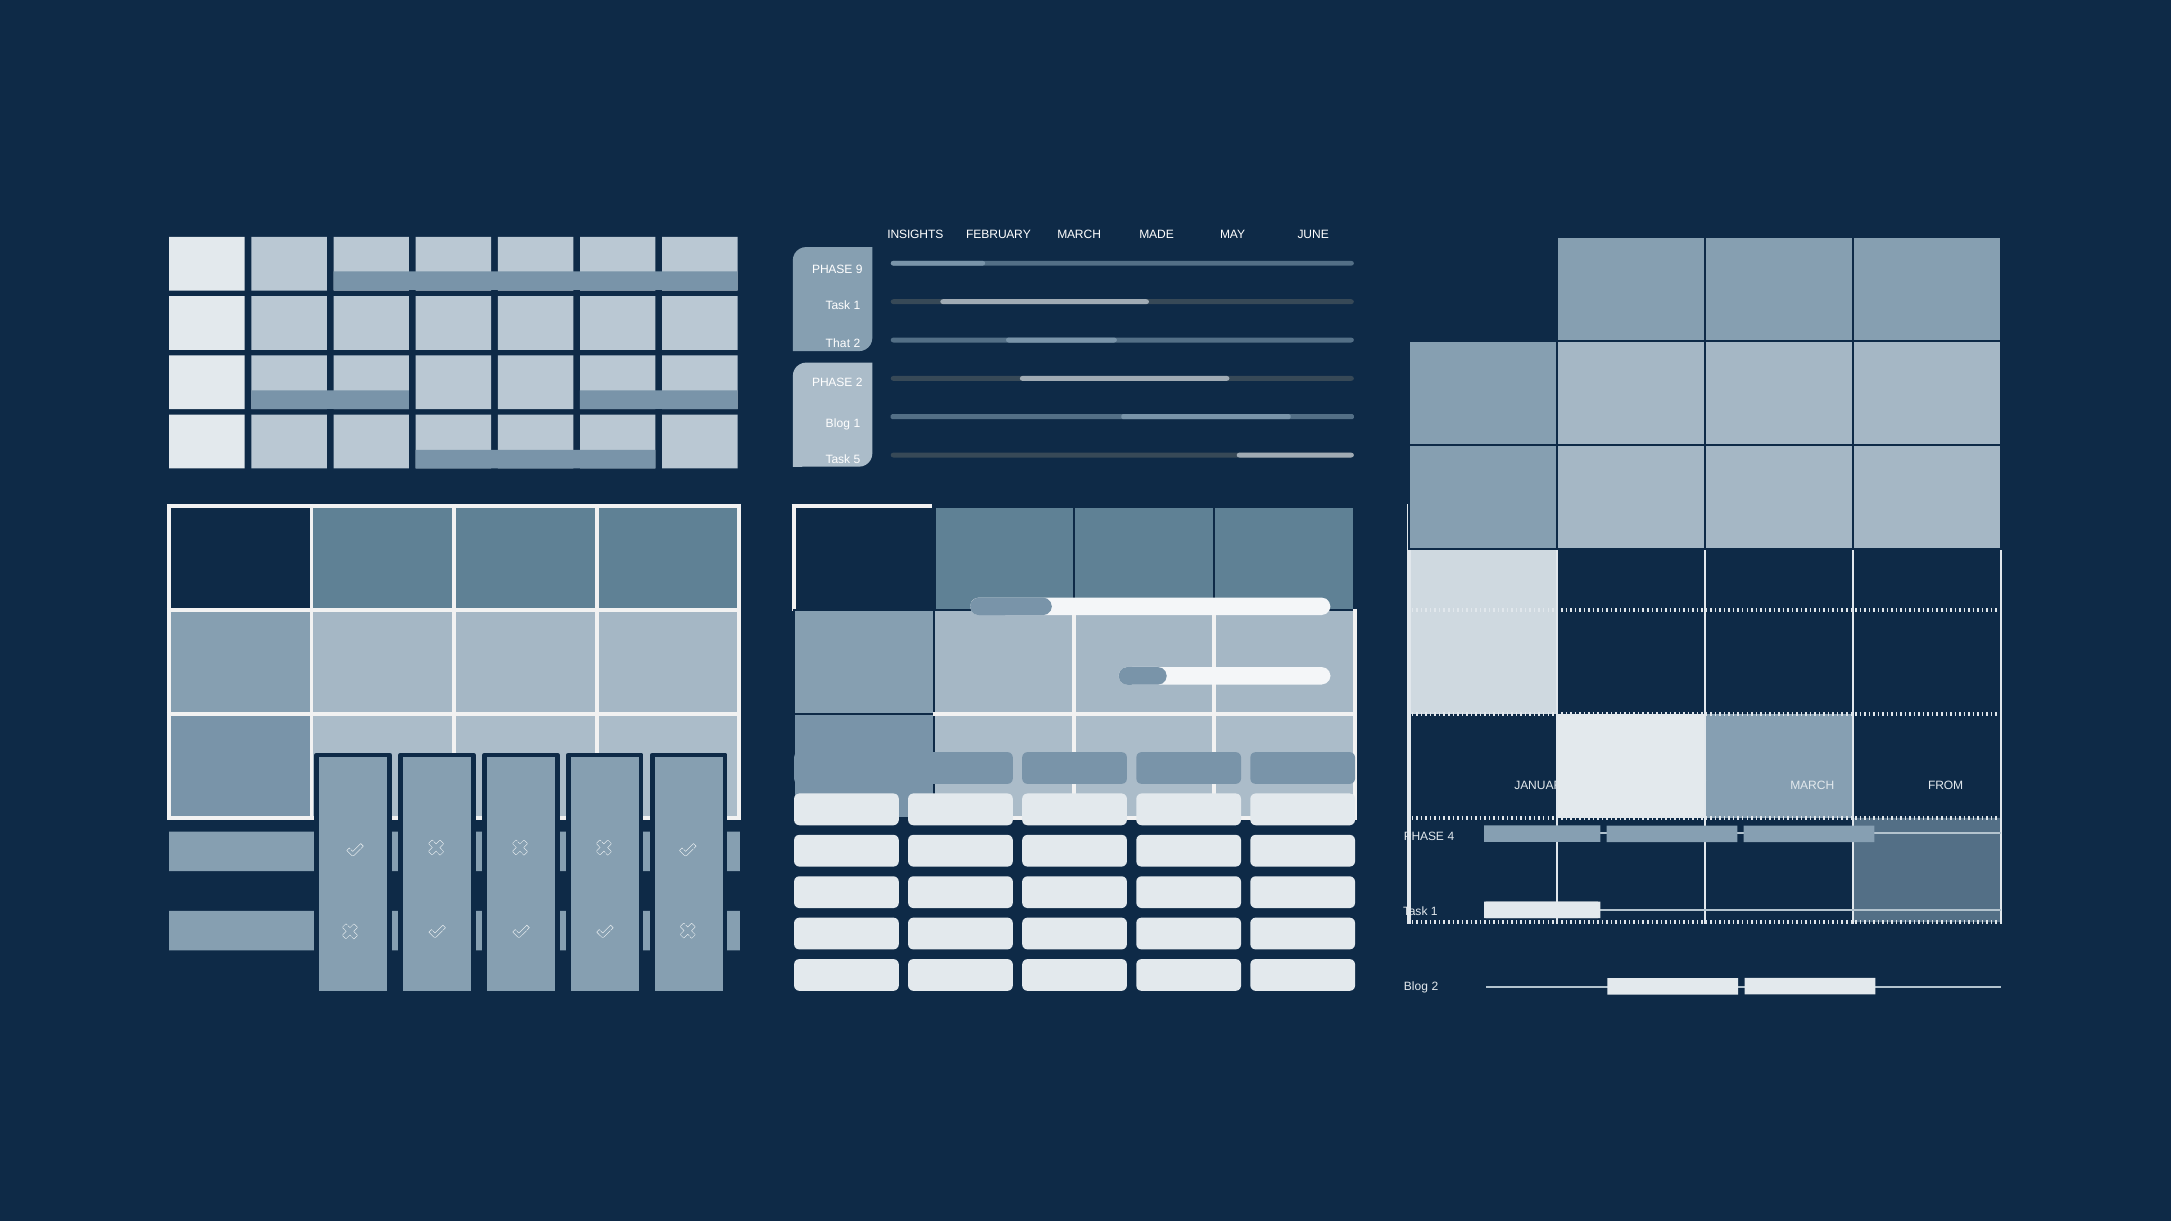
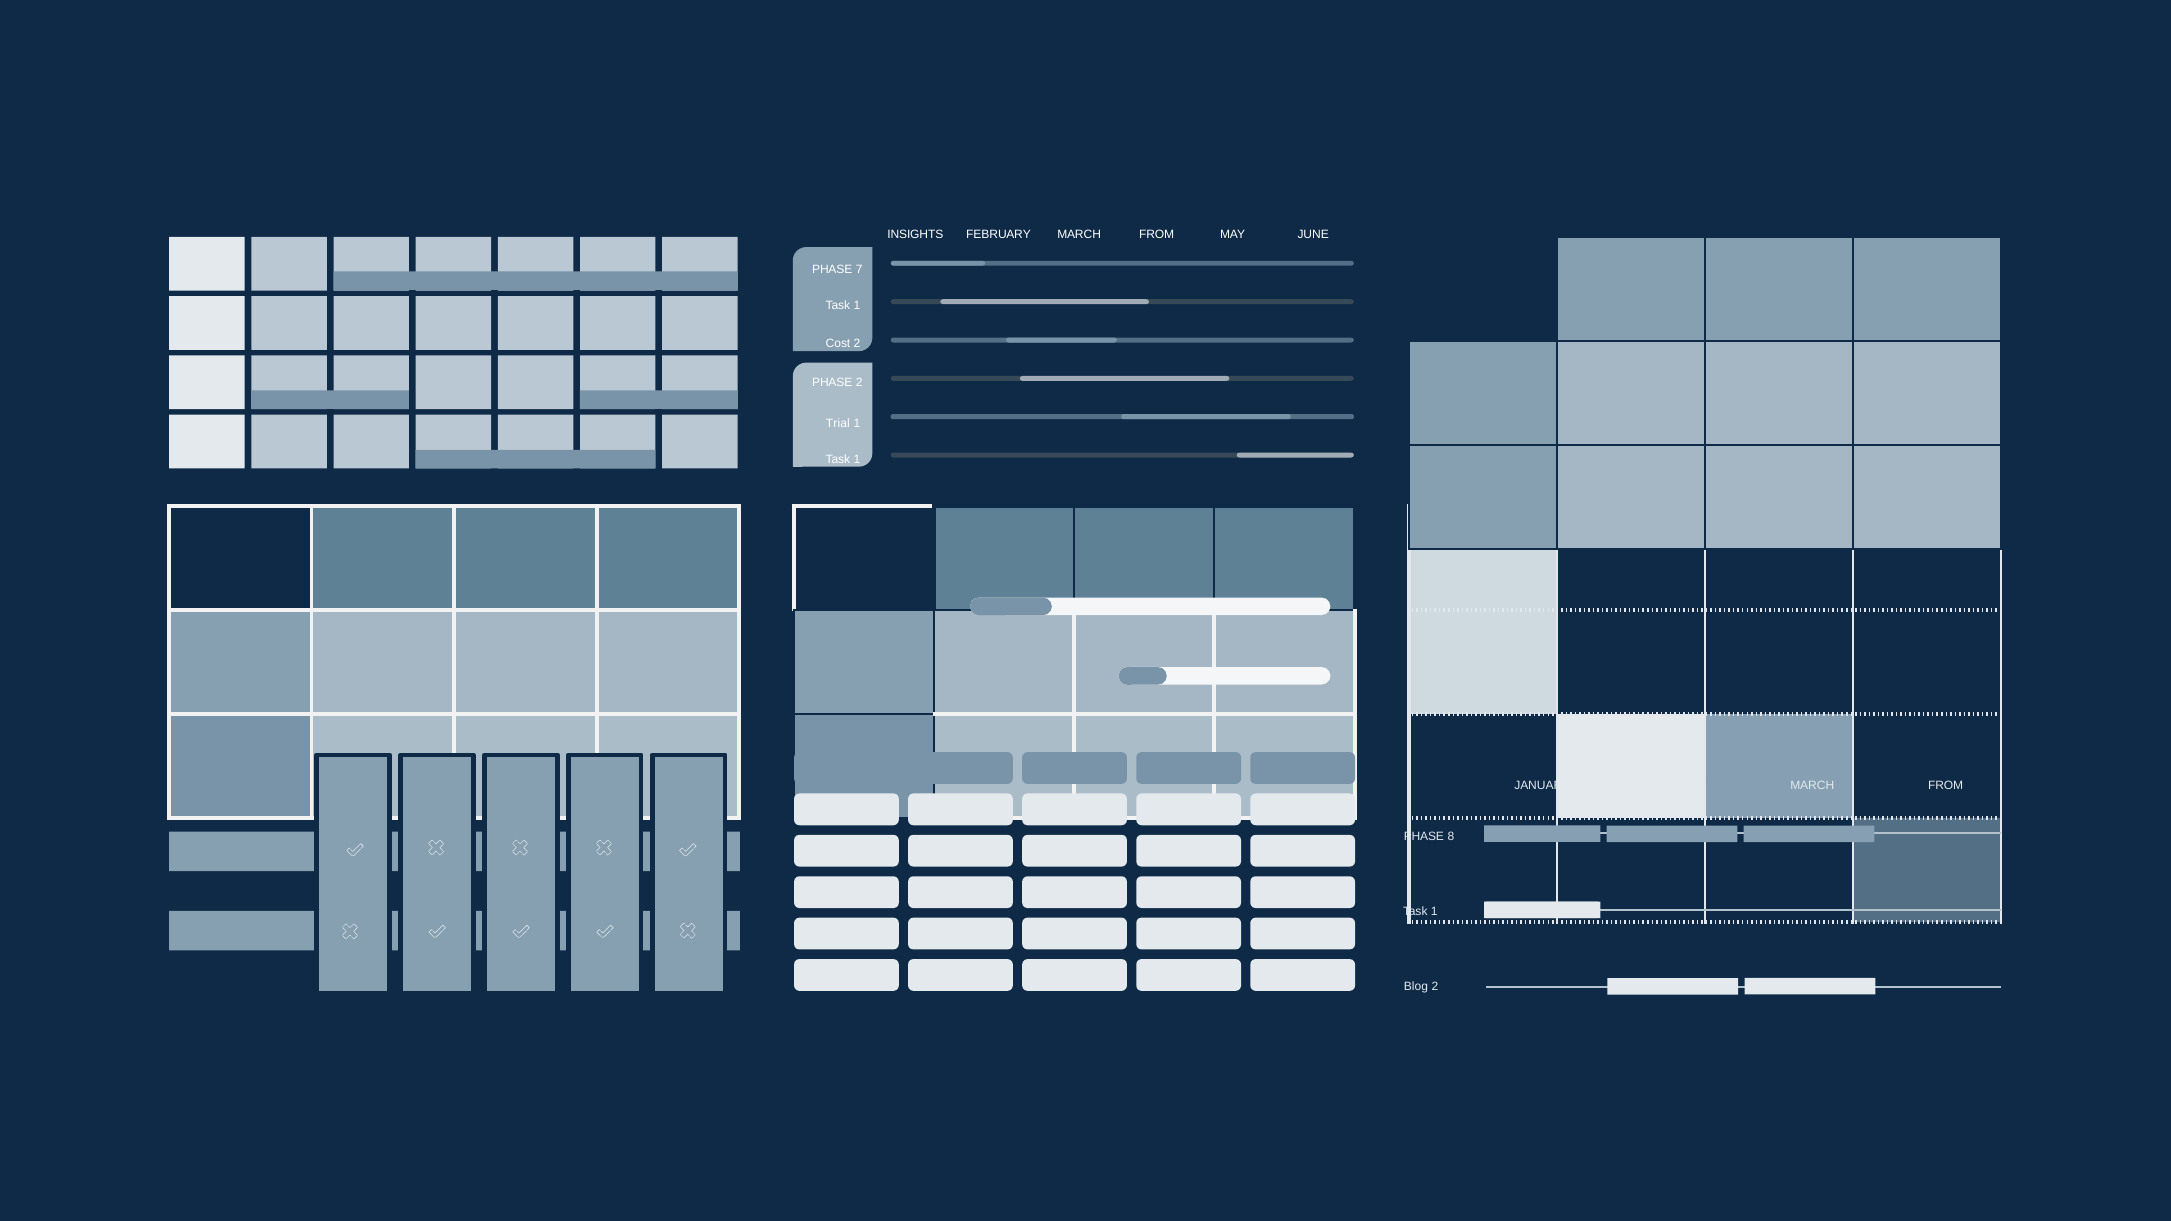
MADE: MADE -> FROM (1157, 234)
9: 9 -> 7 (859, 269)
That: That -> Cost (838, 344)
Blog: Blog -> Trial (838, 424)
5: 5 -> 1 (857, 460)
4: 4 -> 8 (1451, 836)
